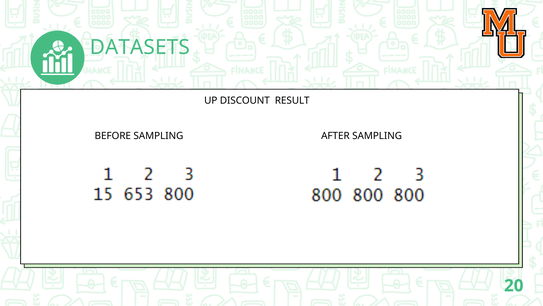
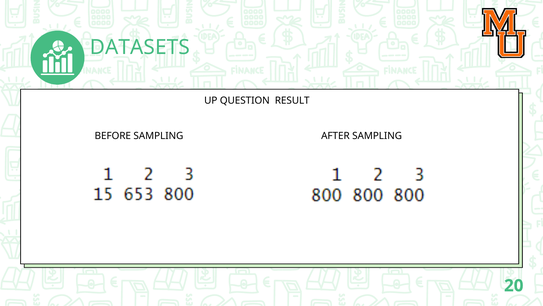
DISCOUNT: DISCOUNT -> QUESTION (245, 100)
